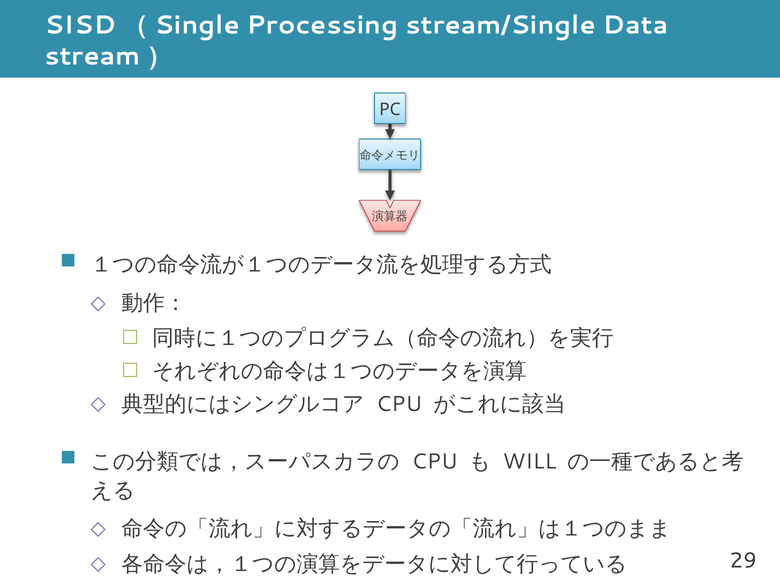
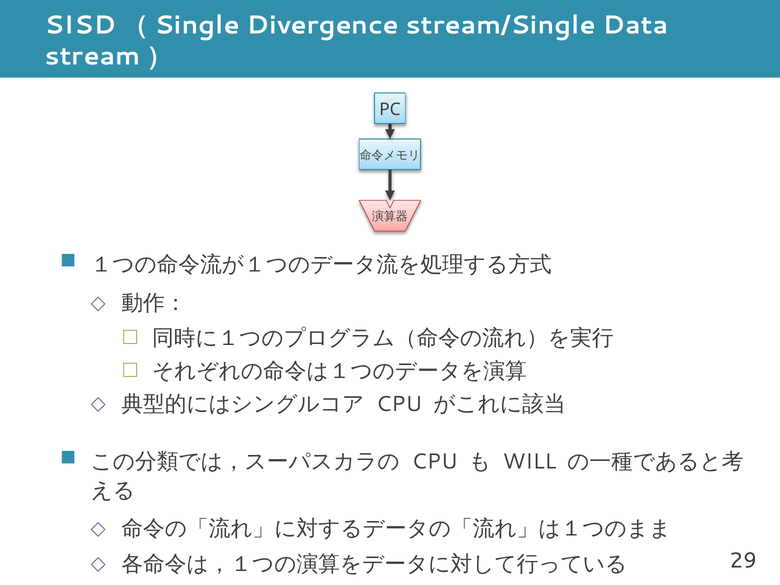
Processing: Processing -> Divergence (323, 25)
